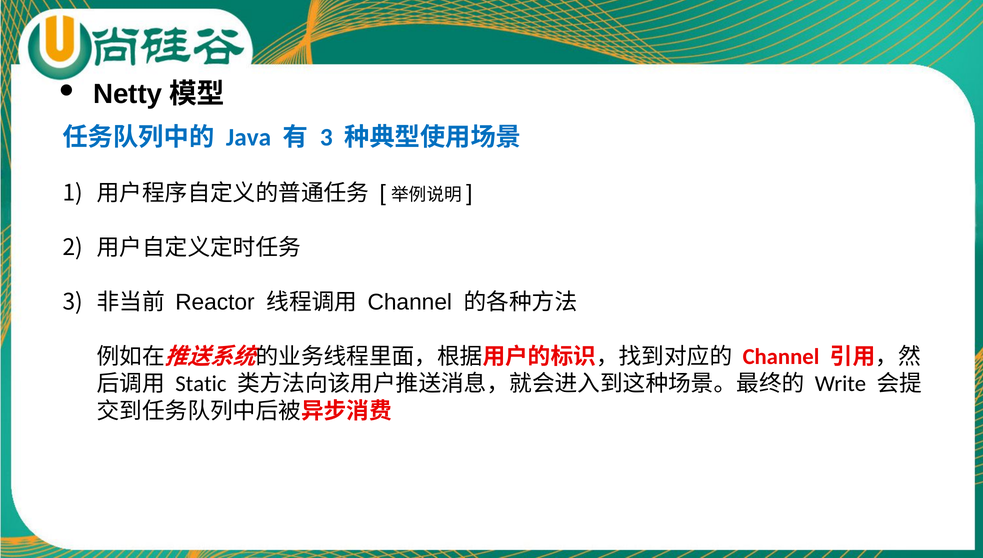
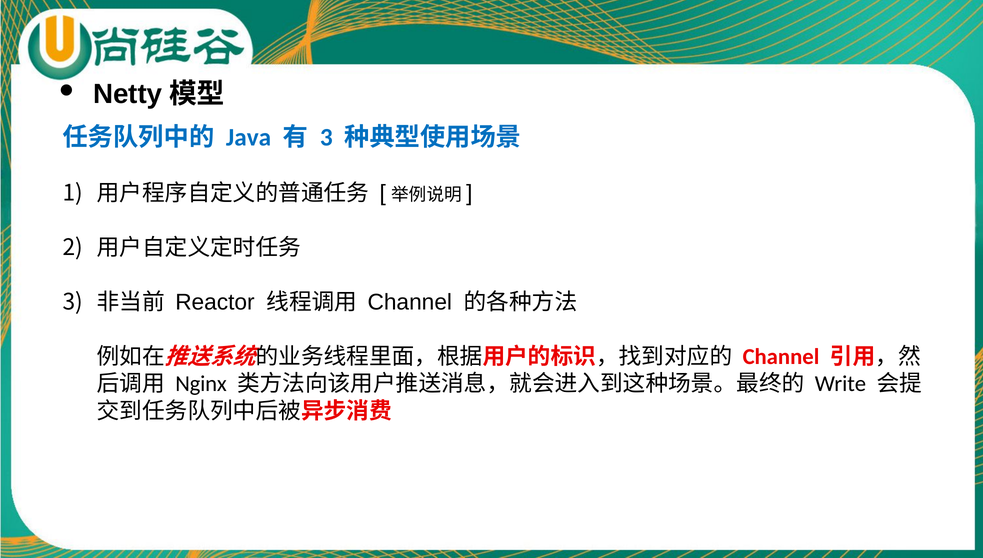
Static: Static -> Nginx (201, 384)
